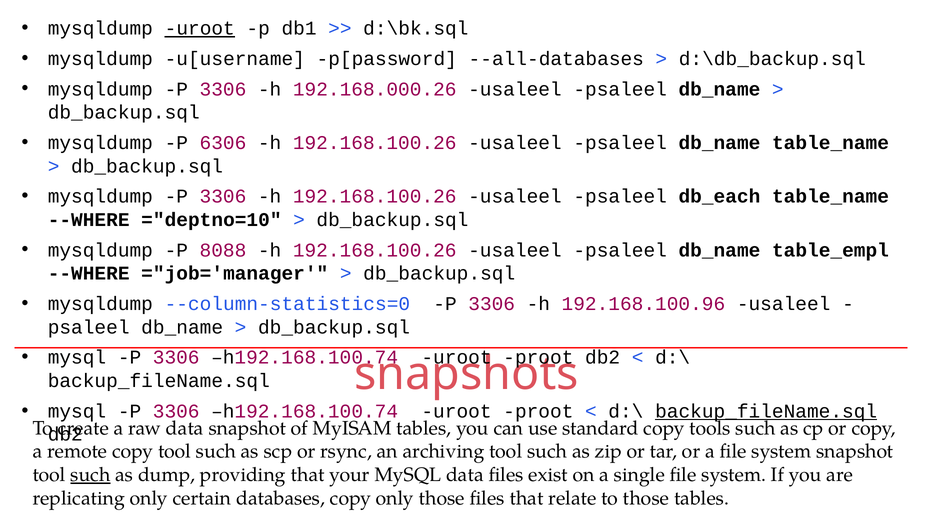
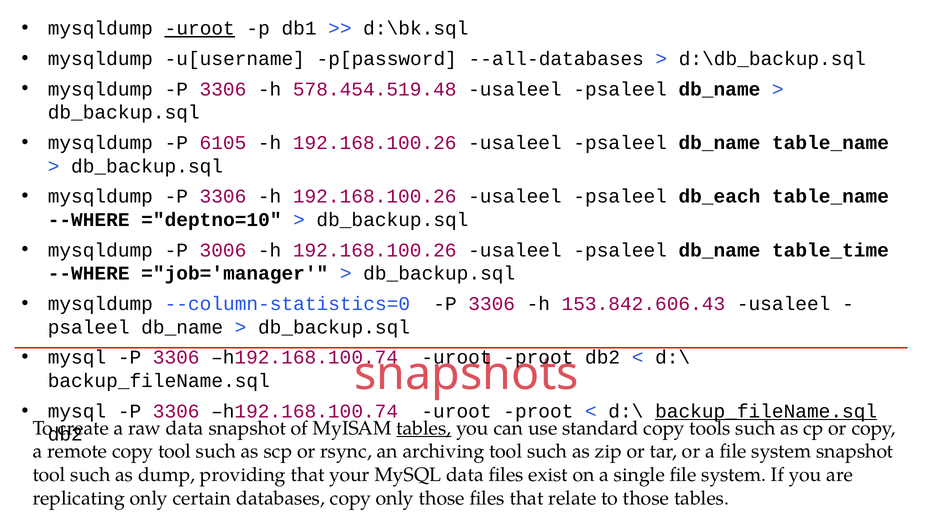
192.168.000.26: 192.168.000.26 -> 578.454.519.48 (375, 89)
6306: 6306 -> 6105 (223, 143)
8088: 8088 -> 3006 (223, 250)
table_empl: table_empl -> table_time (830, 250)
192.168.100.96: 192.168.100.96 -> 153.842.606.43 (643, 304)
tables underline: none -> present (424, 428)
such underline: present -> none (90, 475)
